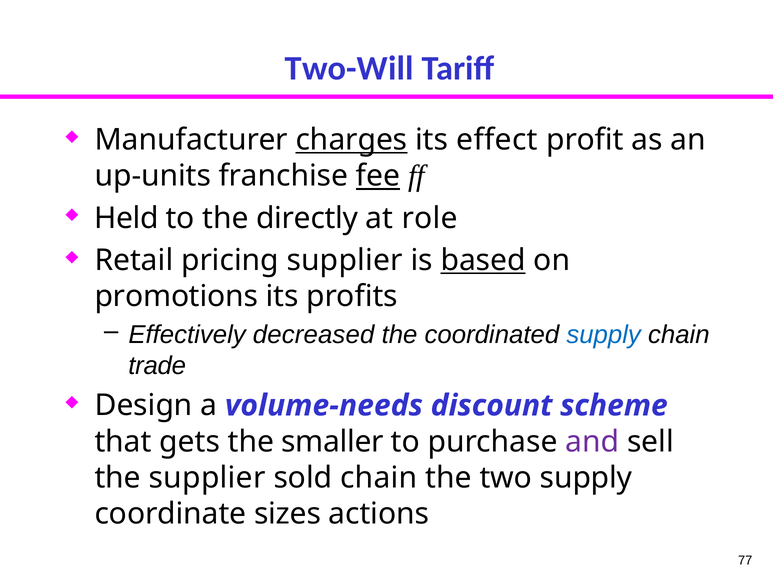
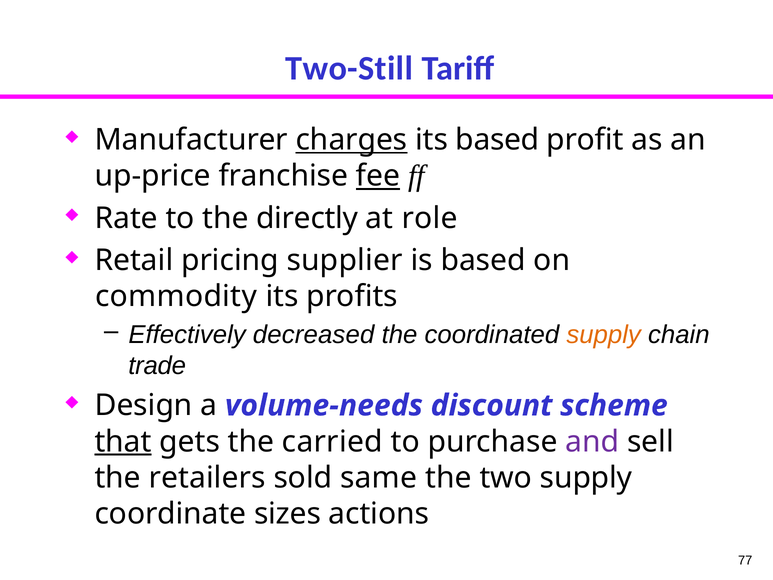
Two-Will: Two-Will -> Two-Still (349, 68)
its effect: effect -> based (497, 140)
up-units: up-units -> up-price (153, 176)
Held: Held -> Rate (126, 218)
based underline: present -> none (483, 260)
promotions: promotions -> commodity (176, 296)
supply colour: blue -> orange (604, 335)
that underline: none -> present (123, 441)
smaller: smaller -> carried (332, 441)
the supplier: supplier -> retailers (207, 478)
sold chain: chain -> same (379, 478)
